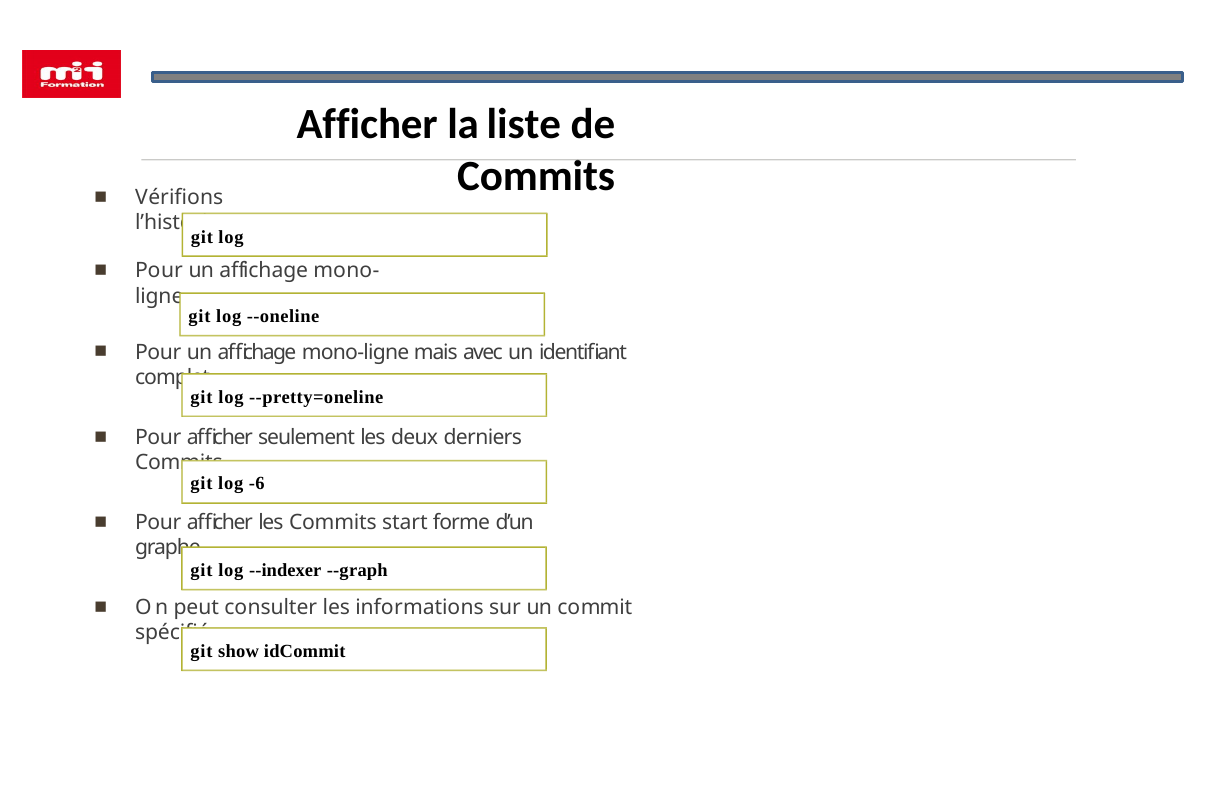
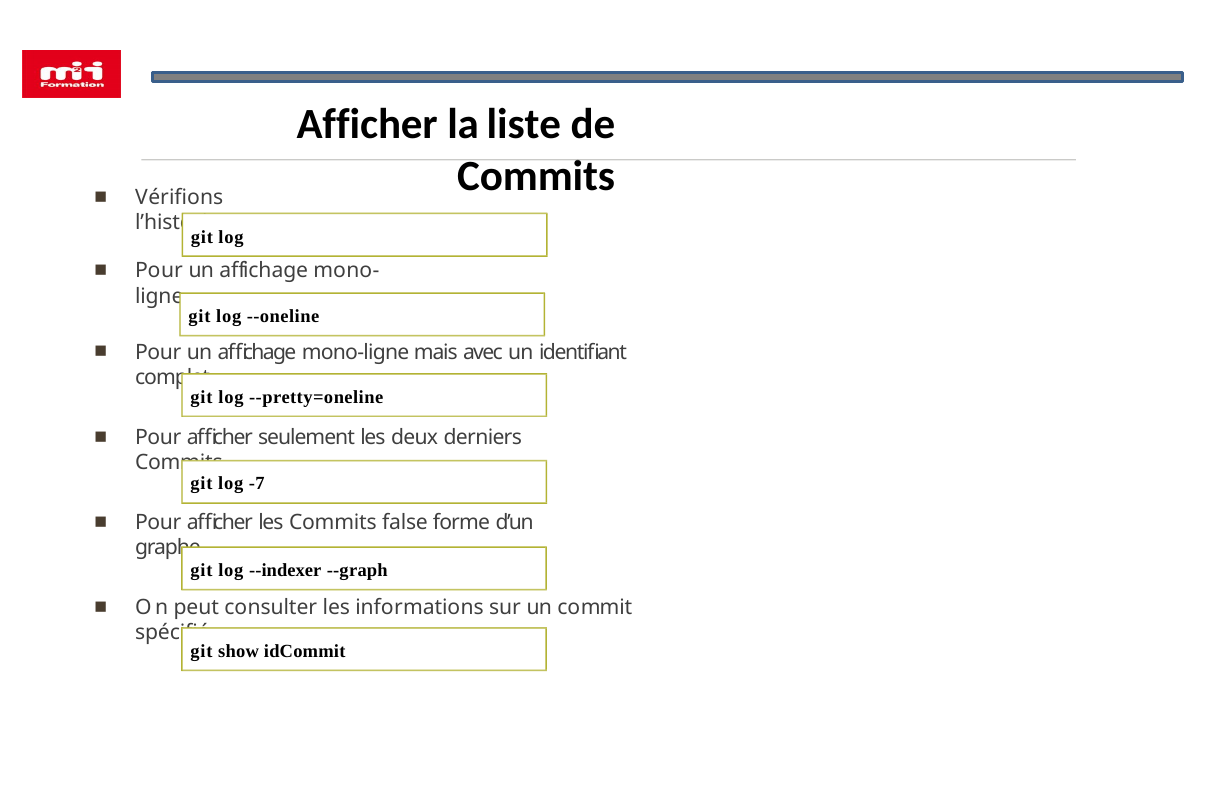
-6: -6 -> -7 (257, 484)
start: start -> false (405, 523)
